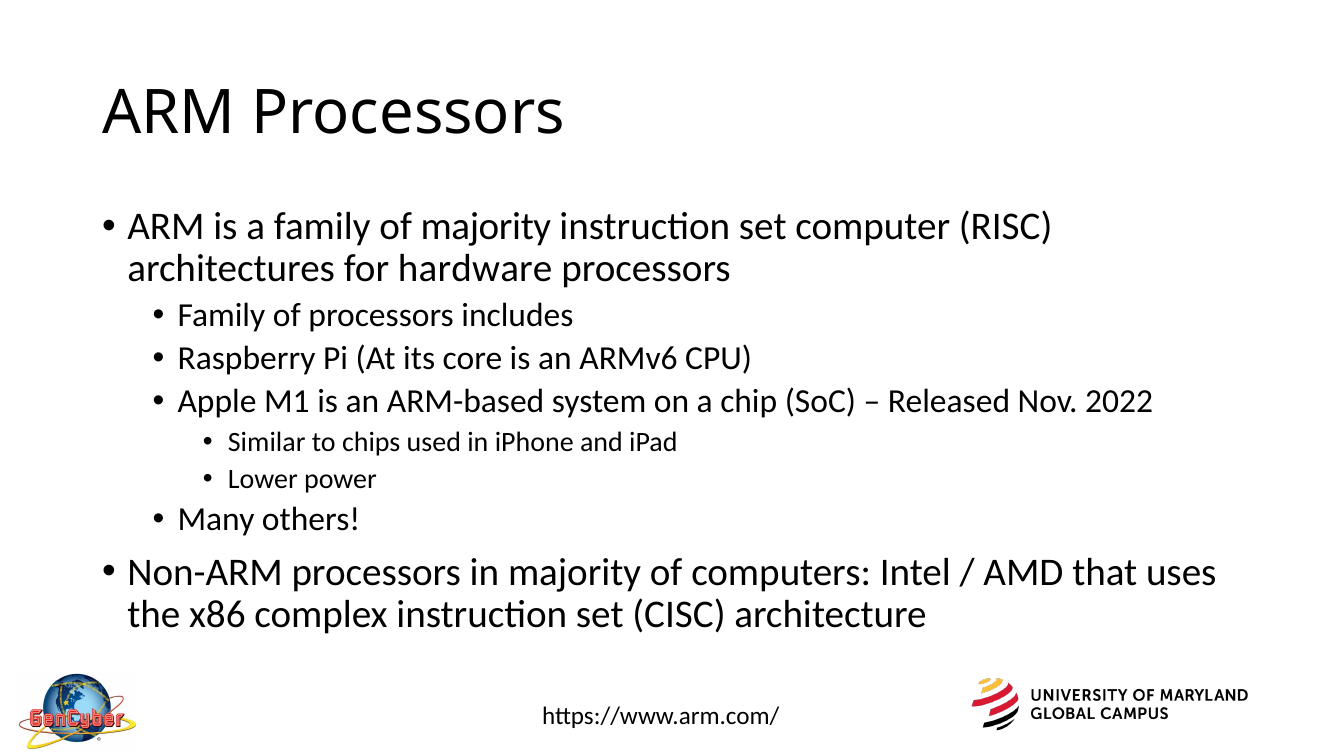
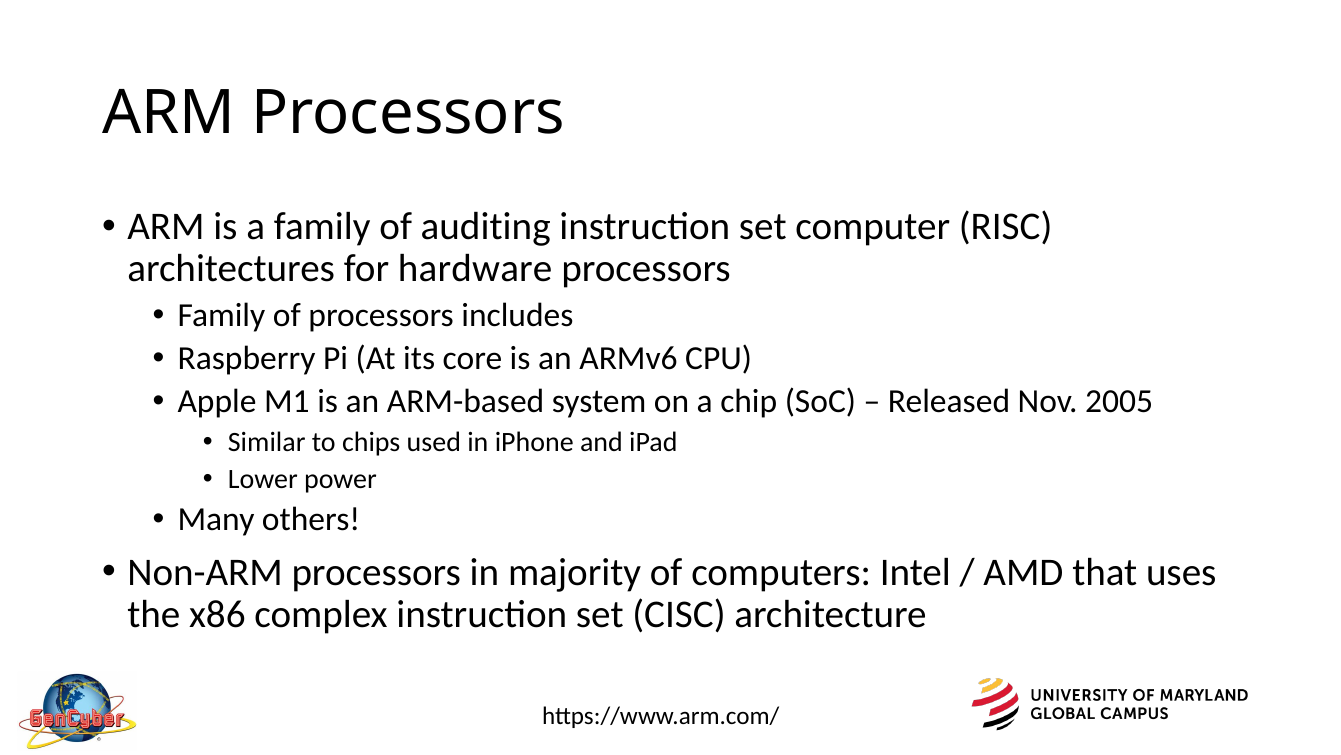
of majority: majority -> auditing (486, 227)
2022: 2022 -> 2005 (1119, 401)
